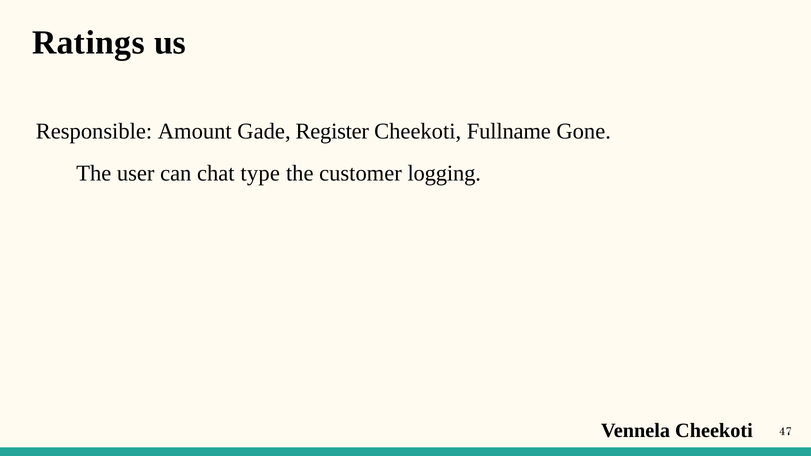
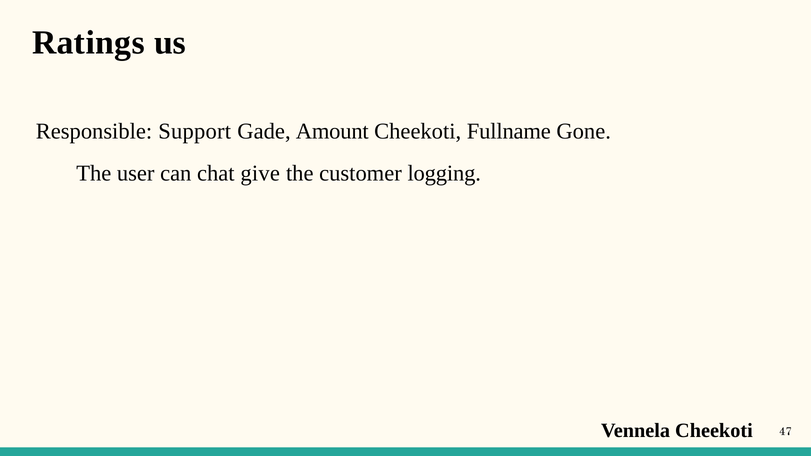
Amount: Amount -> Support (195, 131)
Register: Register -> Amount (332, 131)
type: type -> give (260, 173)
